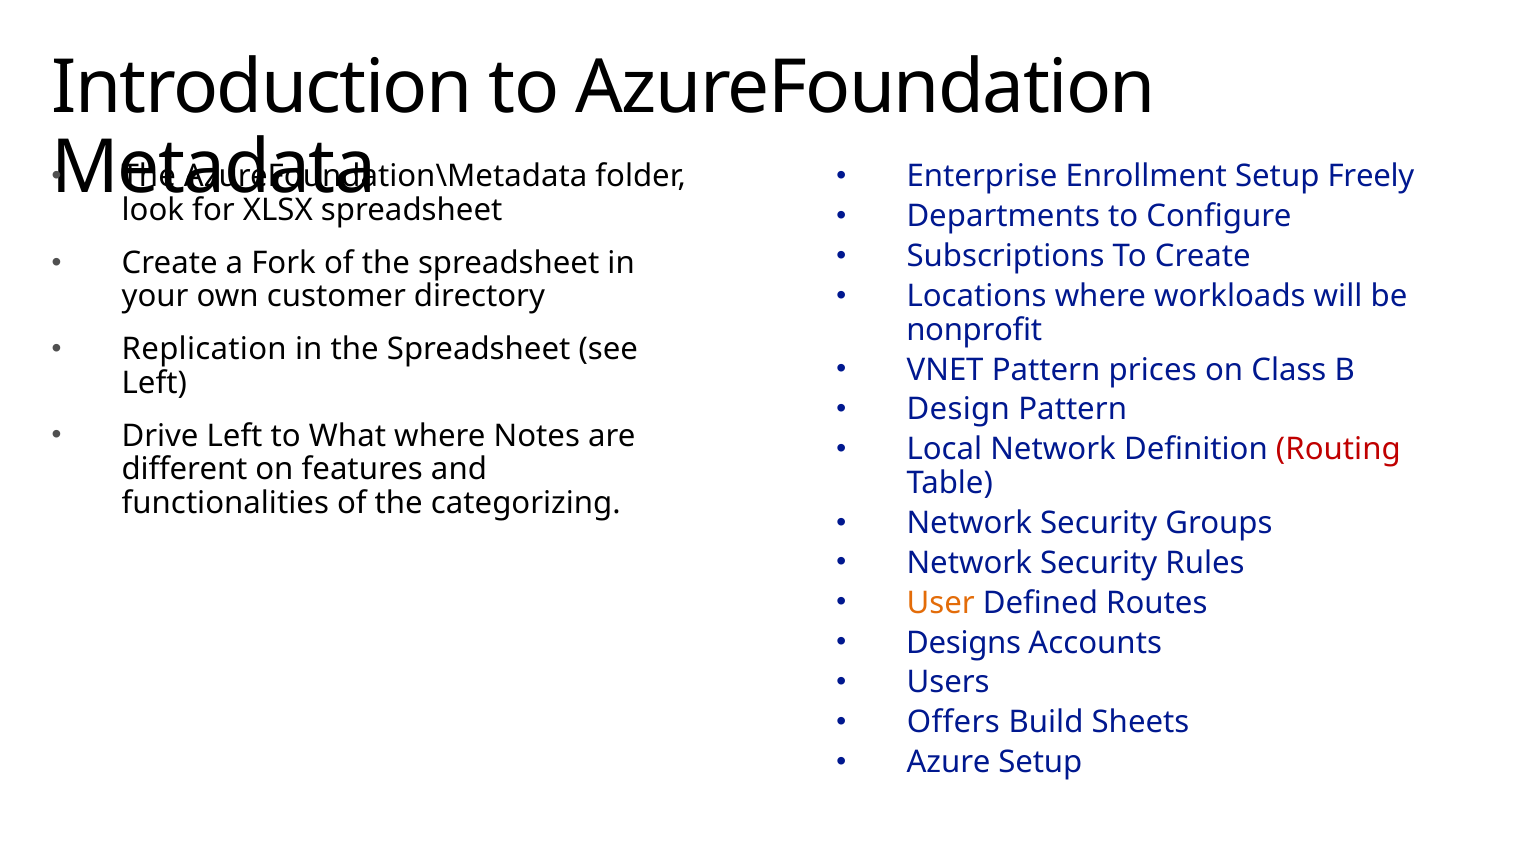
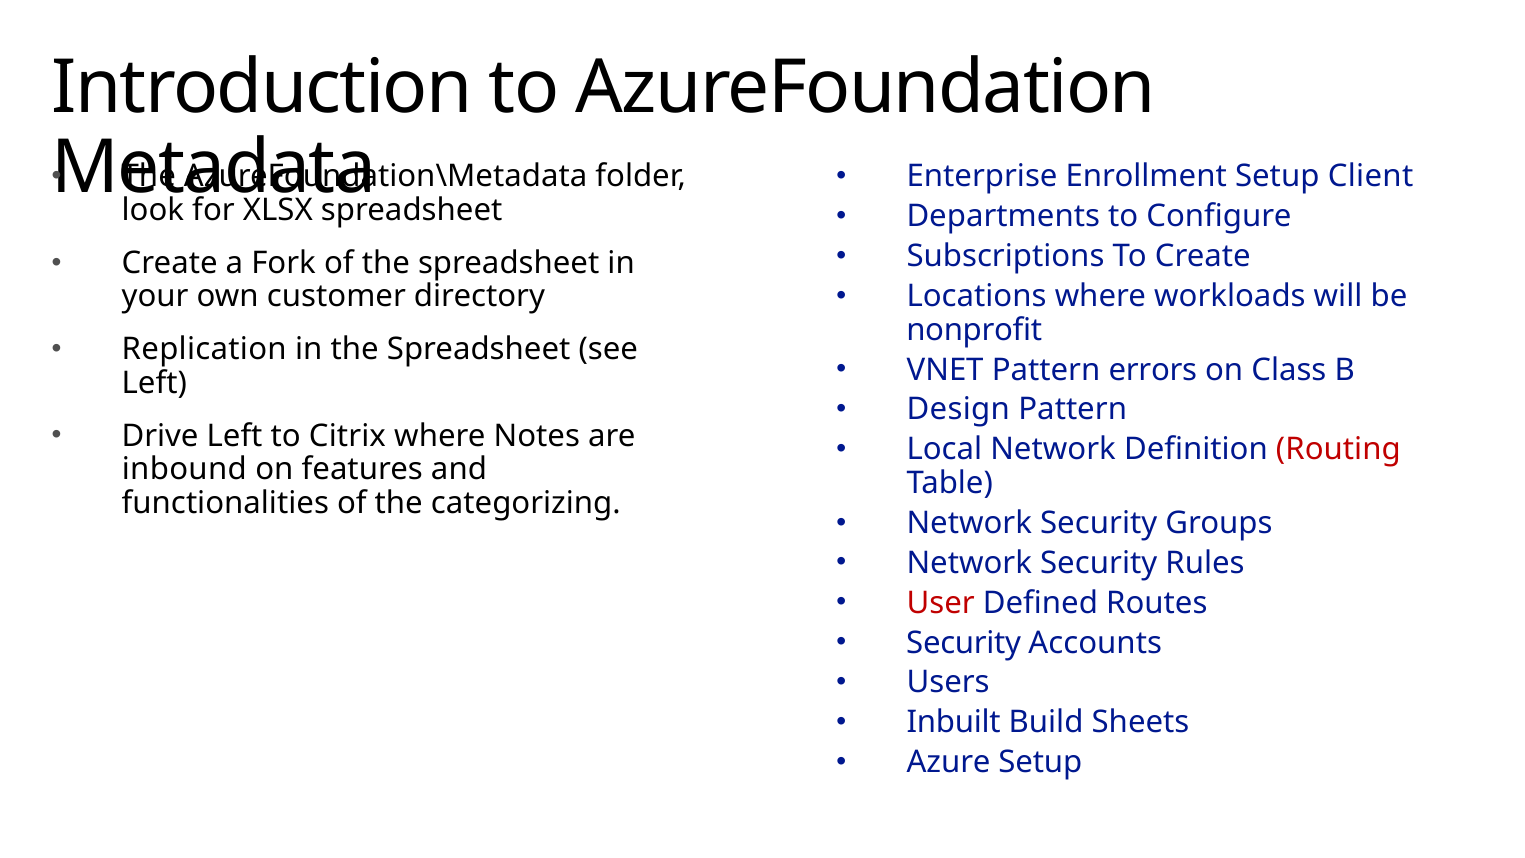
Freely: Freely -> Client (1371, 177)
prices: prices -> errors (1153, 370)
What: What -> Citrix (347, 436)
different: different -> inbound (184, 469)
User colour: orange -> red (941, 603)
Designs: Designs -> Security (964, 642)
Offers: Offers -> Inbuilt (954, 722)
